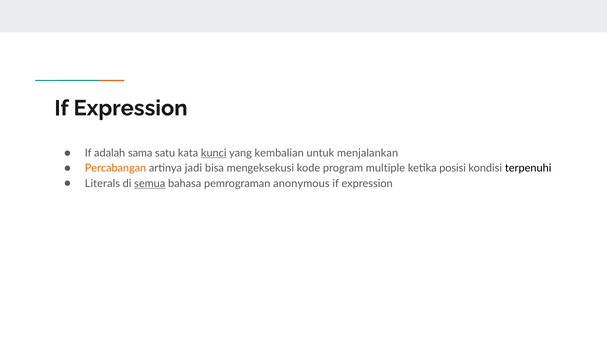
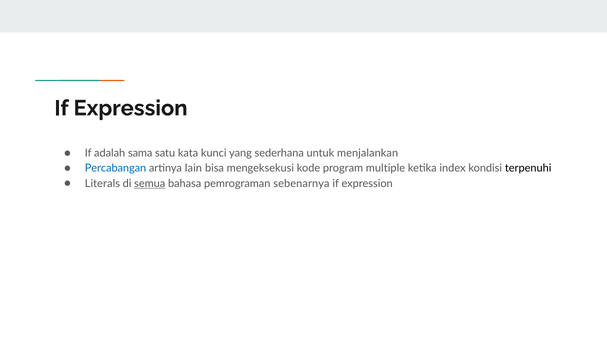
kunci underline: present -> none (214, 153)
kembalian: kembalian -> sederhana (279, 153)
Percabangan colour: orange -> blue (116, 169)
jadi: jadi -> lain (193, 169)
posisi: posisi -> index (453, 169)
anonymous: anonymous -> sebenarnya (301, 184)
